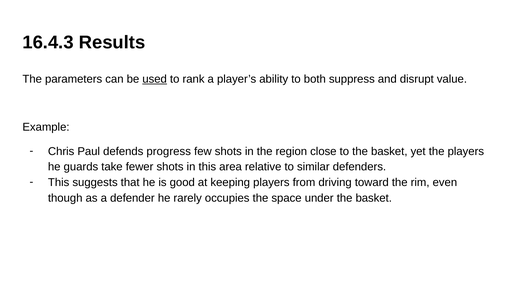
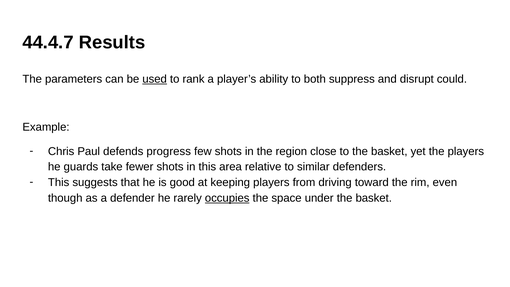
16.4.3: 16.4.3 -> 44.4.7 (48, 42)
value: value -> could (452, 79)
occupies underline: none -> present (227, 198)
